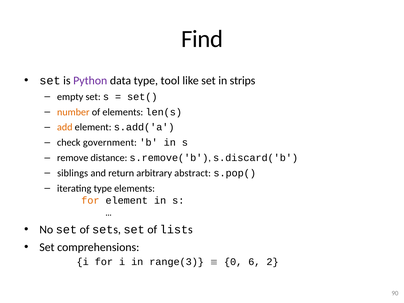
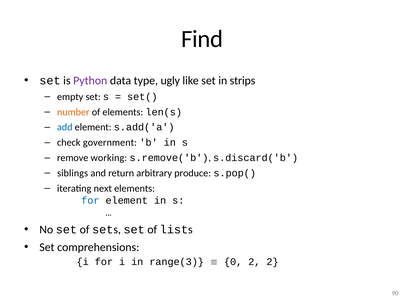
tool: tool -> ugly (170, 81)
add colour: orange -> blue (65, 127)
distance: distance -> working (109, 158)
abstract: abstract -> produce (193, 173)
iterating type: type -> next (103, 188)
for colour: orange -> blue (90, 201)
0 6: 6 -> 2 (254, 262)
